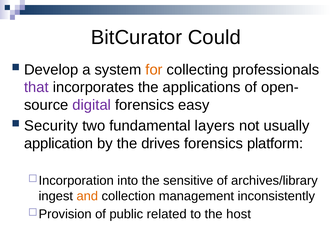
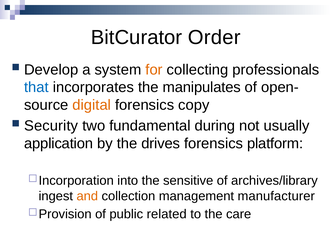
Could: Could -> Order (214, 37)
that colour: purple -> blue (36, 87)
applications: applications -> manipulates (202, 87)
digital colour: purple -> orange (92, 105)
easy: easy -> copy (194, 105)
layers: layers -> during (215, 126)
inconsistently: inconsistently -> manufacturer (276, 196)
host: host -> care (239, 214)
